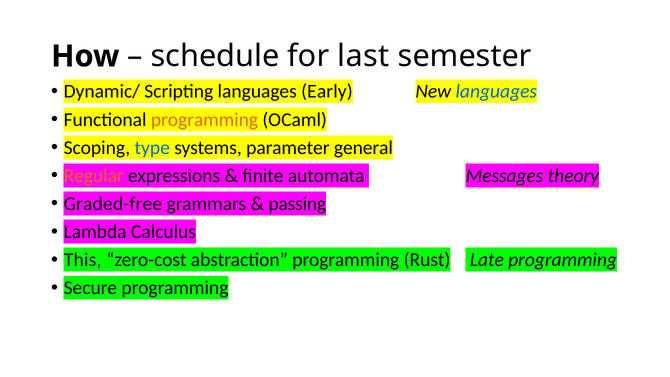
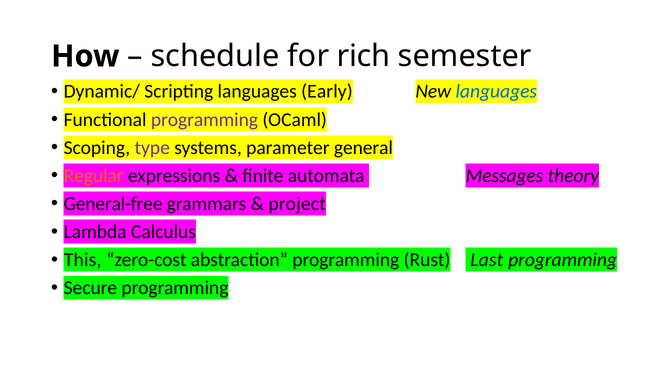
last: last -> rich (364, 56)
programming colour: orange -> purple (204, 120)
type colour: blue -> purple (152, 148)
Graded-free: Graded-free -> General-free (113, 204)
passing: passing -> project (297, 204)
Late: Late -> Last (487, 260)
